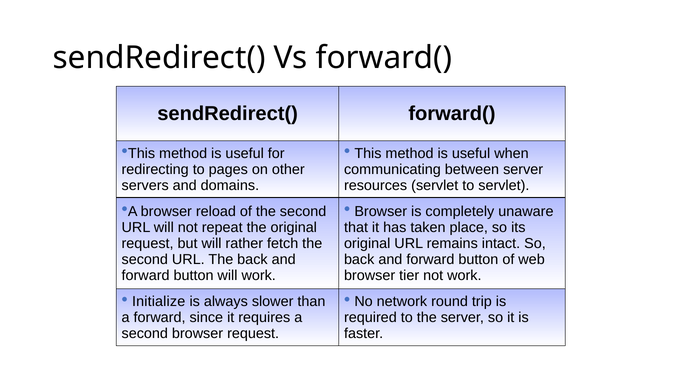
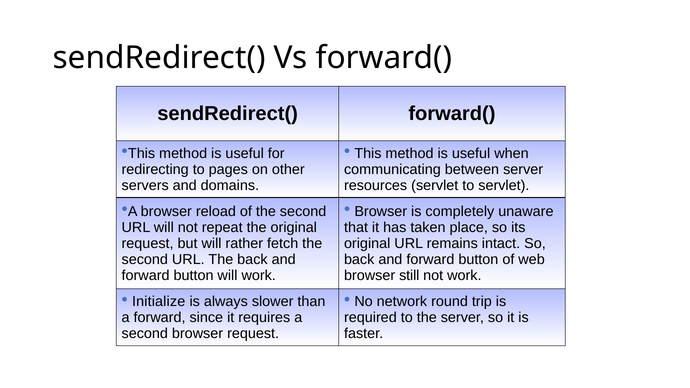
tier: tier -> still (409, 276)
